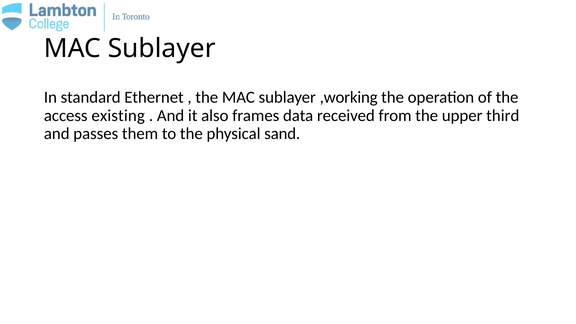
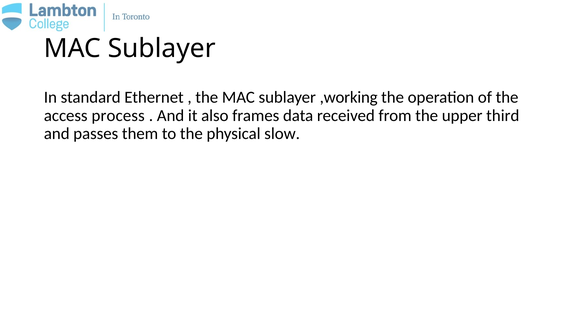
existing: existing -> process (118, 116)
sand: sand -> slow (282, 134)
